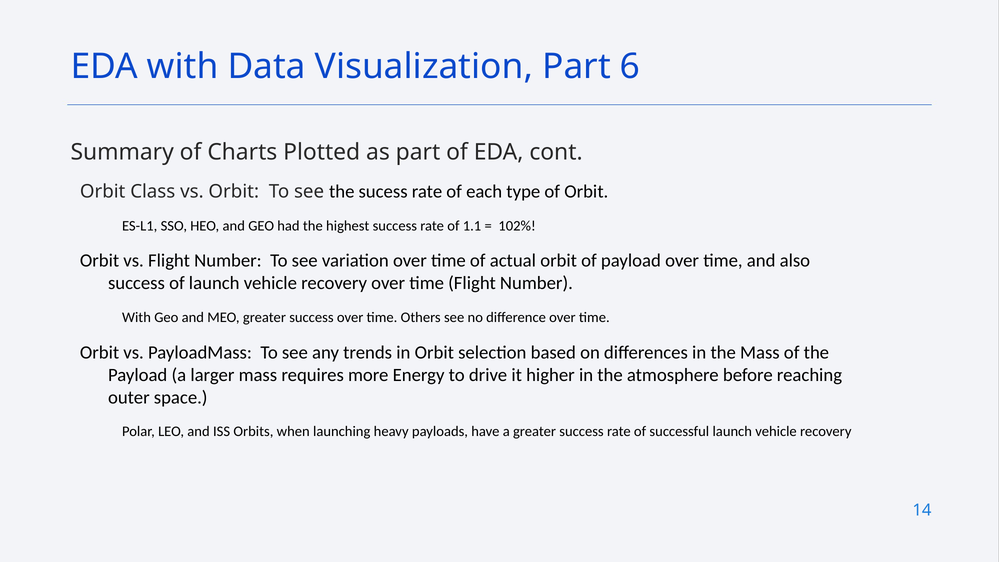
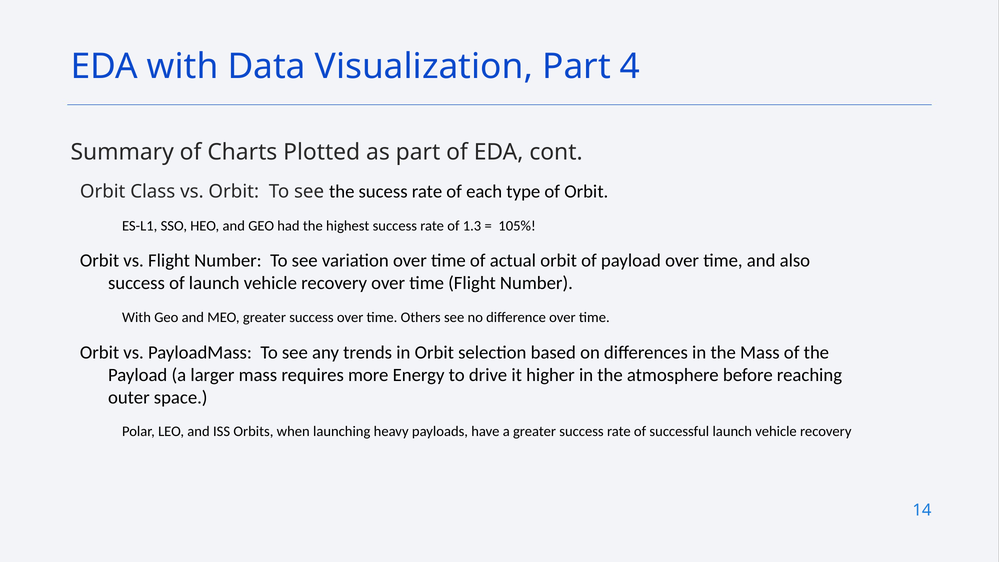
6: 6 -> 4 (630, 67)
1.1: 1.1 -> 1.3 (472, 226)
102%: 102% -> 105% (517, 226)
